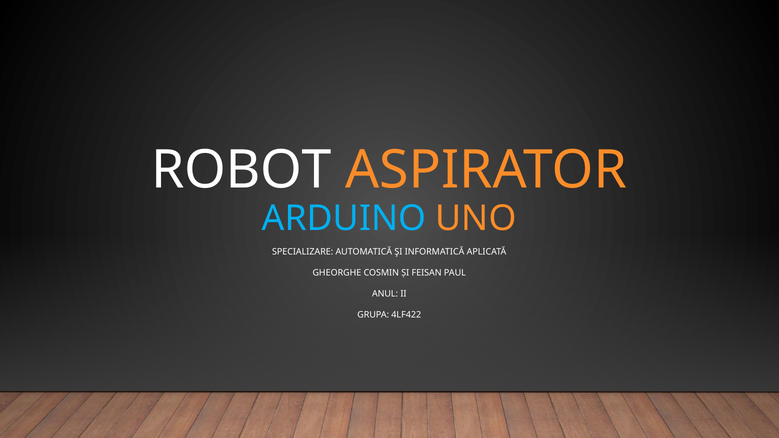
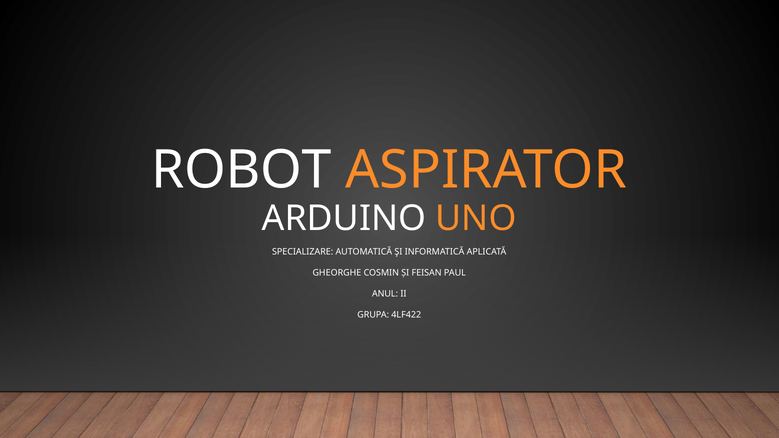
ARDUINO colour: light blue -> white (344, 218)
